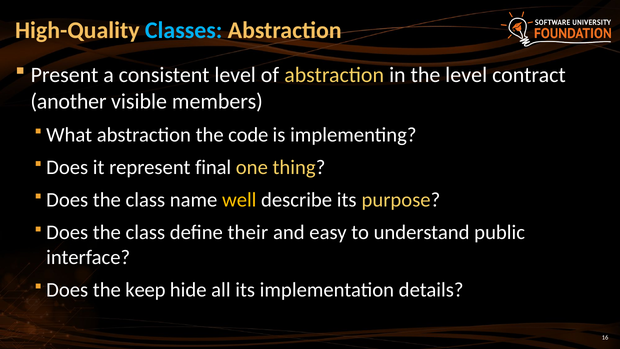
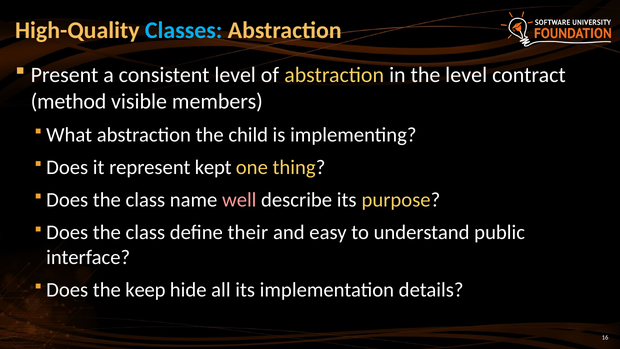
another: another -> method (69, 101)
code: code -> child (248, 135)
final: final -> kept (213, 167)
well colour: yellow -> pink (239, 200)
